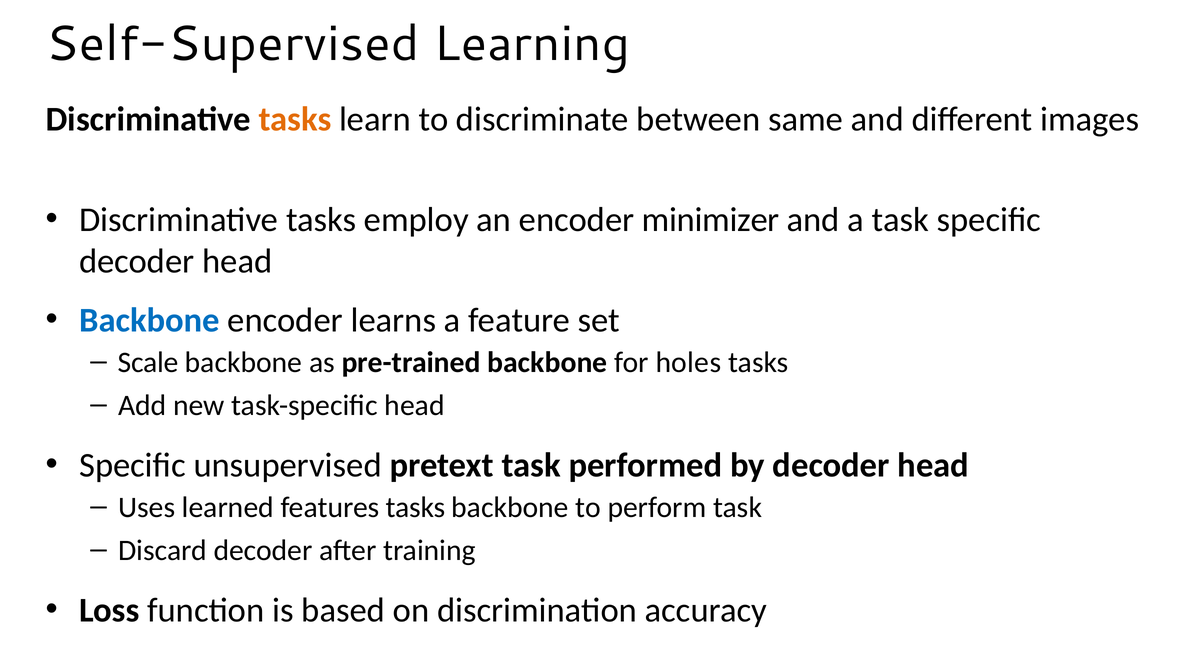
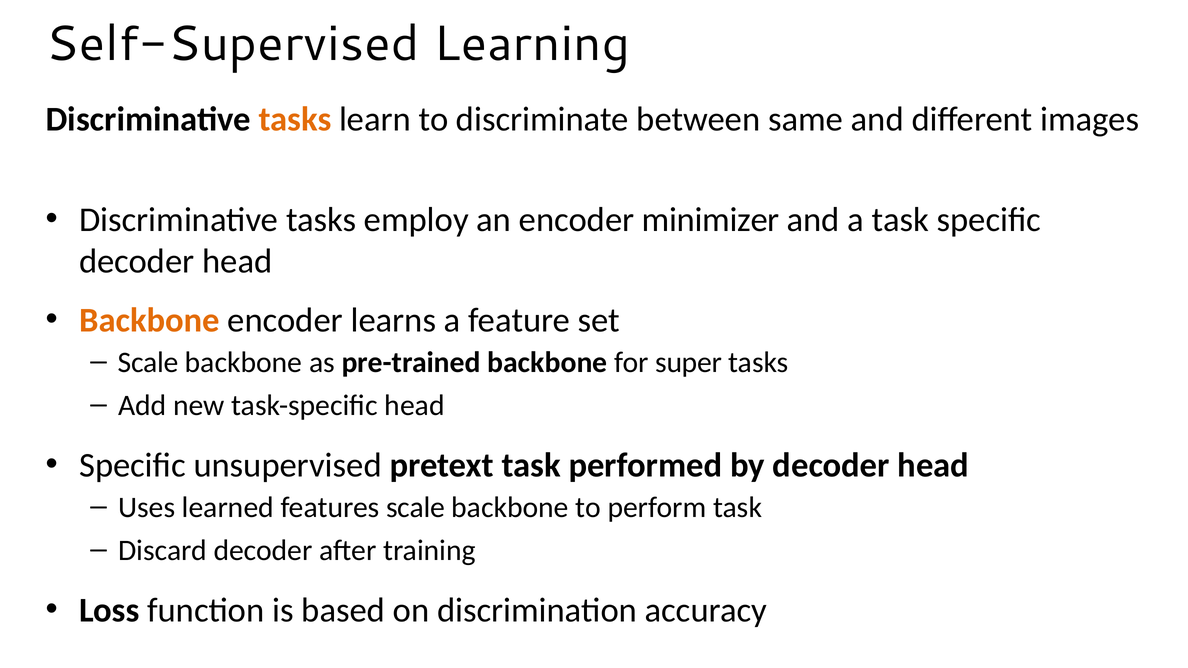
Backbone colour: blue -> orange (149, 320)
holes: holes -> super (689, 362)
features tasks: tasks -> scale (416, 507)
